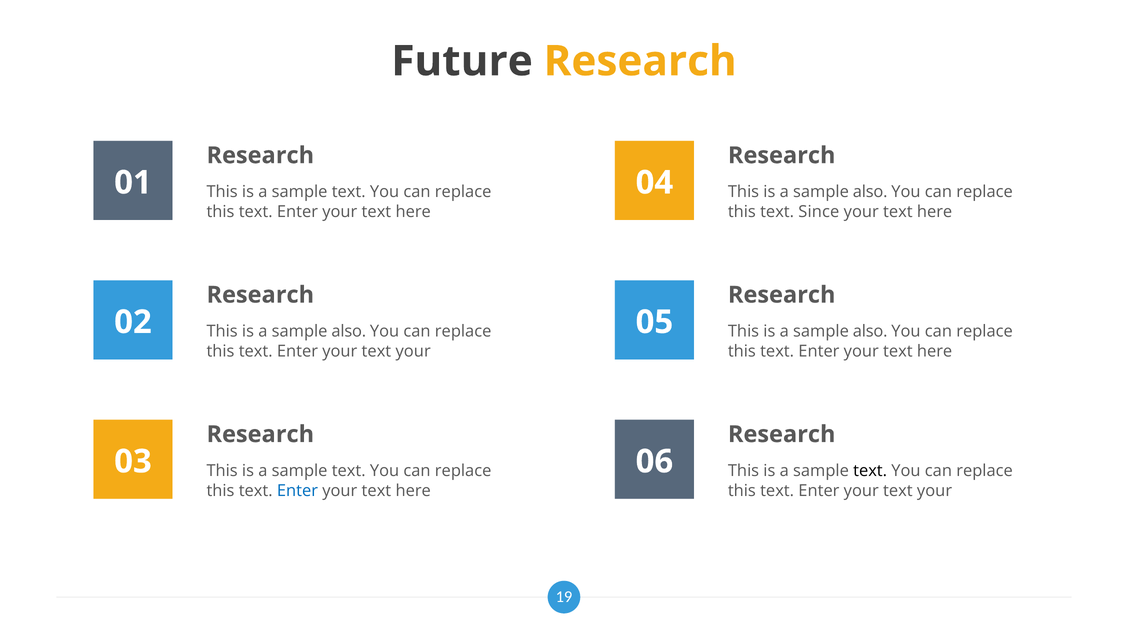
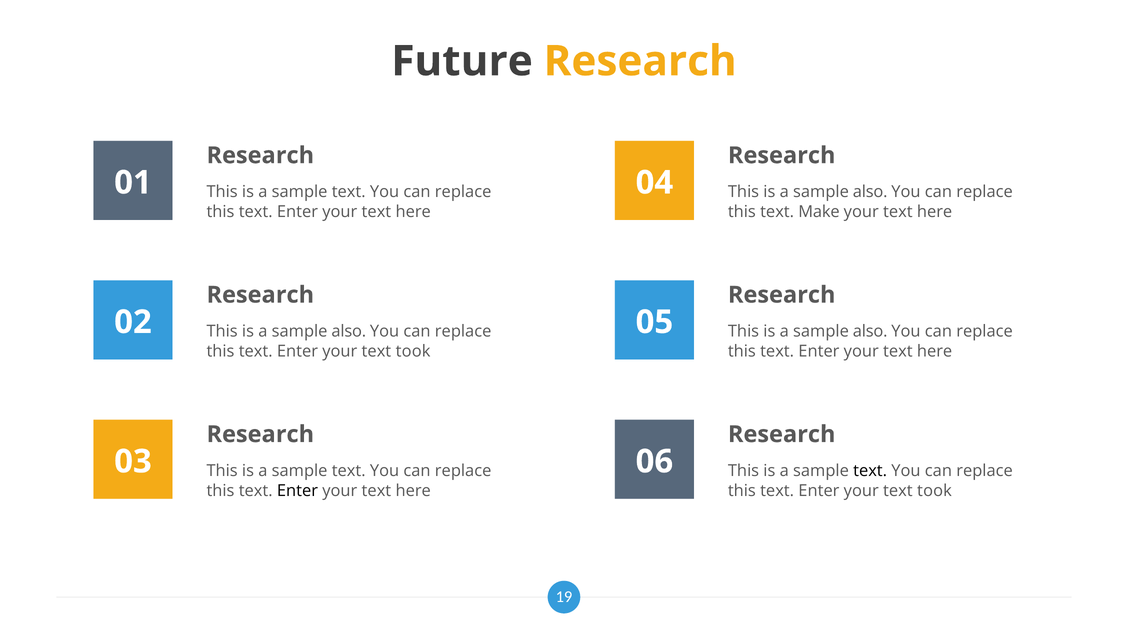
Since: Since -> Make (819, 212)
your: your -> took (413, 351)
Enter colour: blue -> black (297, 490)
your: your -> took (934, 490)
